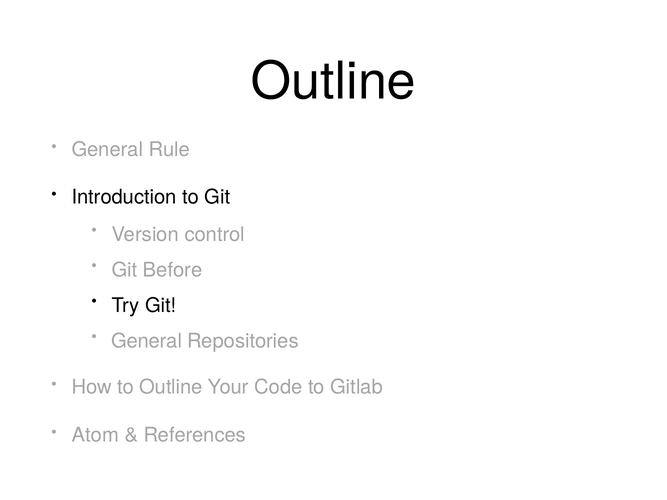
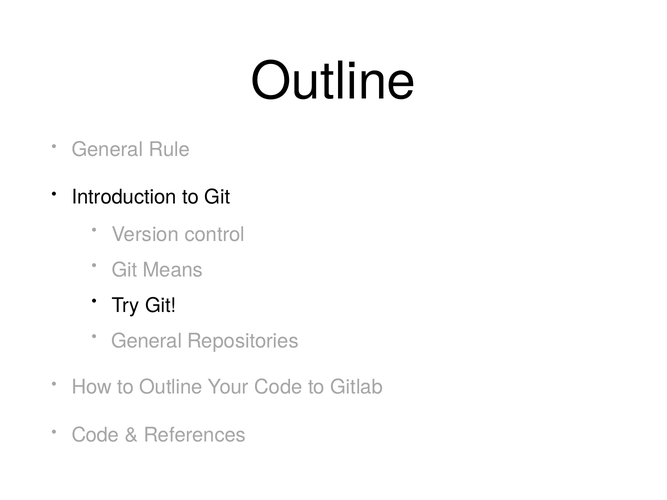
Before: Before -> Means (173, 270)
Atom: Atom -> Code (95, 435)
